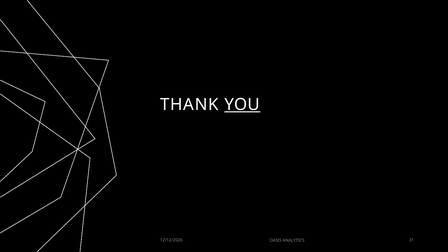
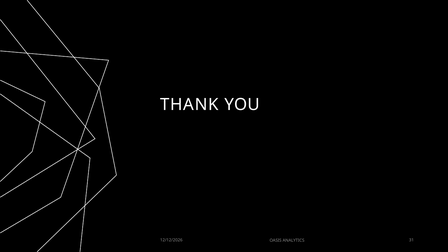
YOU underline: present -> none (242, 105)
